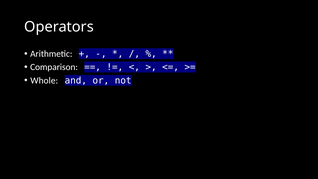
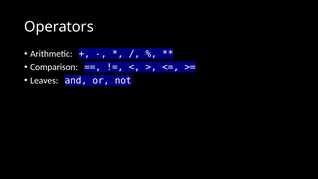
Whole: Whole -> Leaves (44, 80)
